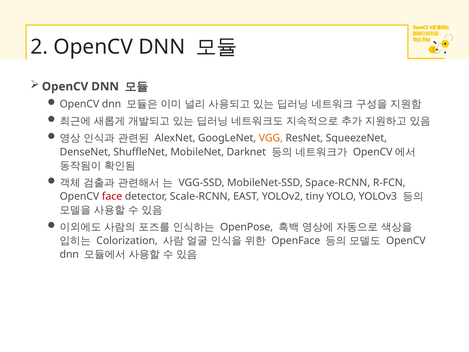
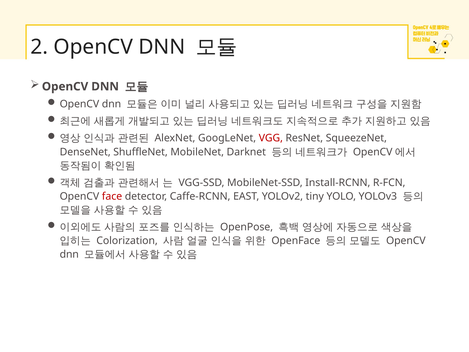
VGG colour: orange -> red (271, 138)
Space-RCNN: Space-RCNN -> Install-RCNN (338, 182)
Scale-RCNN: Scale-RCNN -> Caffe-RCNN (200, 196)
